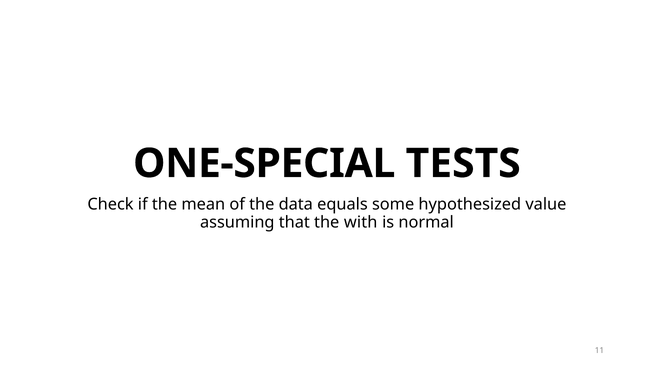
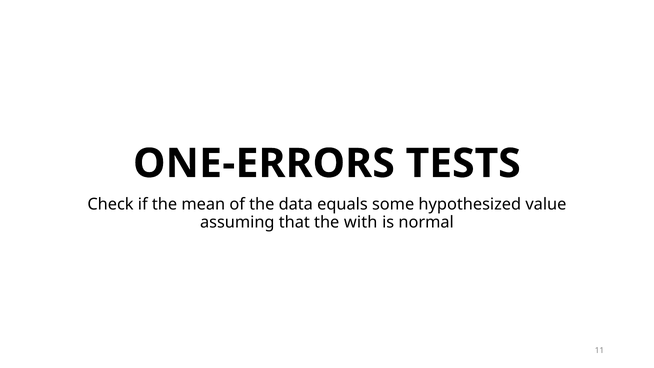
ONE-SPECIAL: ONE-SPECIAL -> ONE-ERRORS (264, 163)
